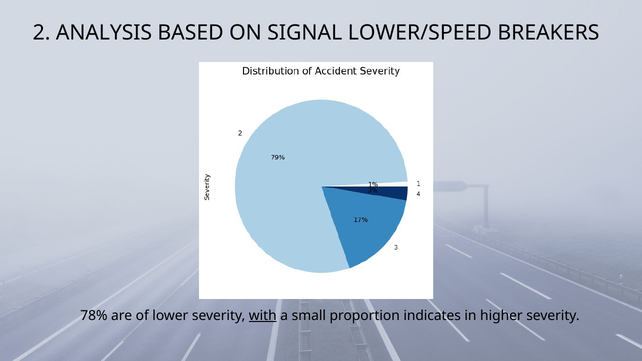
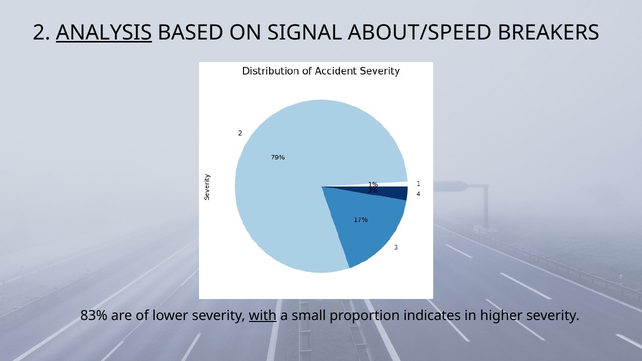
ANALYSIS underline: none -> present (104, 33)
LOWER/SPEED: LOWER/SPEED -> ABOUT/SPEED (420, 33)
78%: 78% -> 83% (94, 316)
